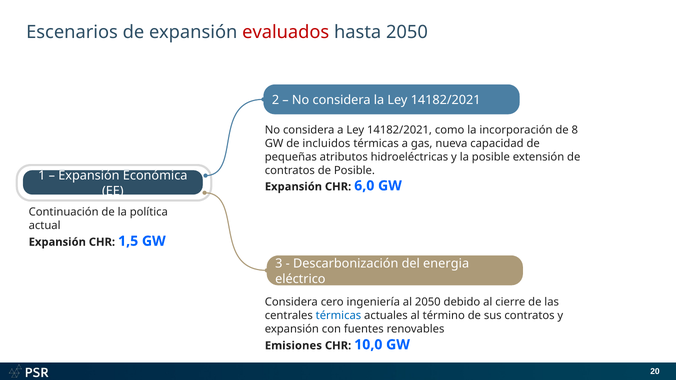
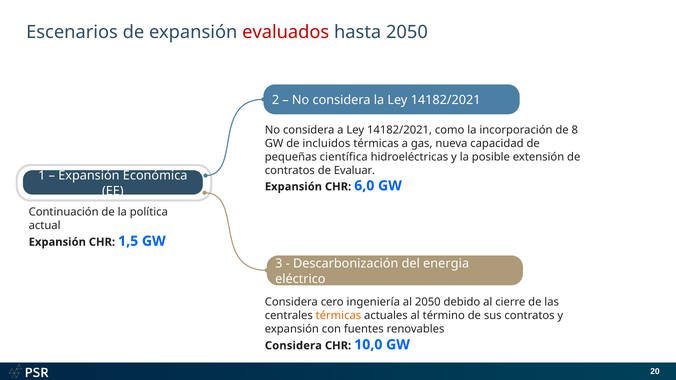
atributos: atributos -> científica (344, 157)
de Posible: Posible -> Evaluar (354, 170)
térmicas colour: blue -> orange (338, 316)
Emisiones: Emisiones -> Considera (293, 346)
